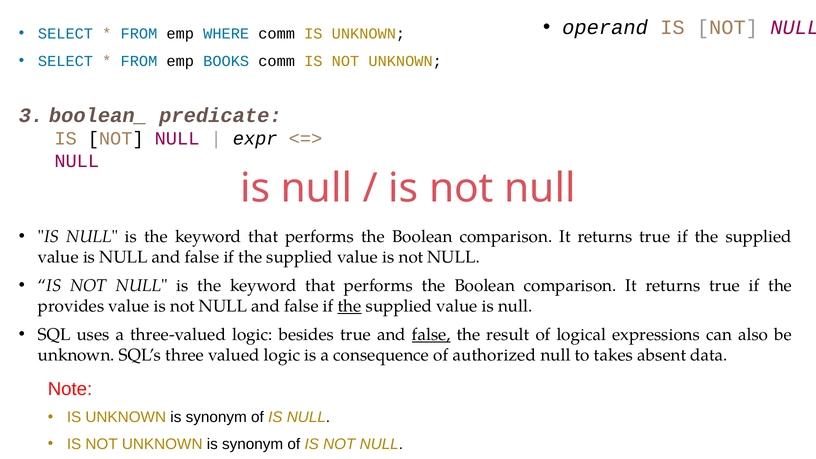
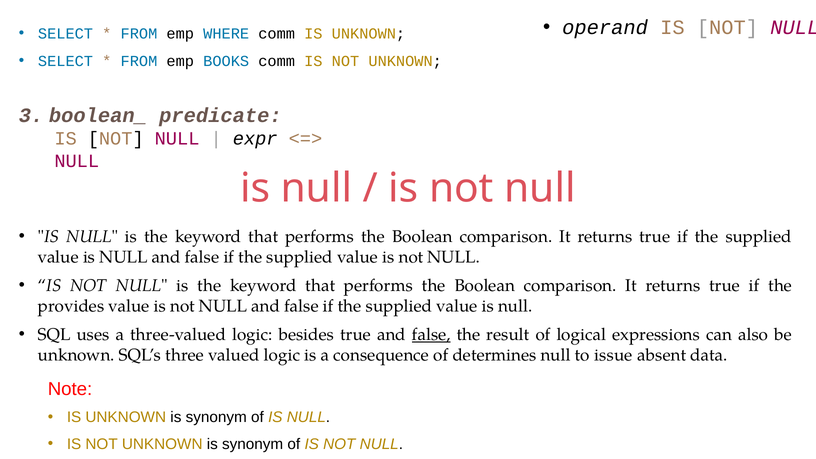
the underline: present -> none (350, 306)
authorized: authorized -> determines (494, 355)
takes: takes -> issue (613, 355)
